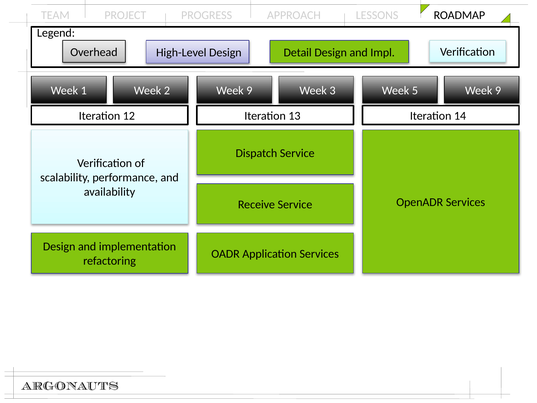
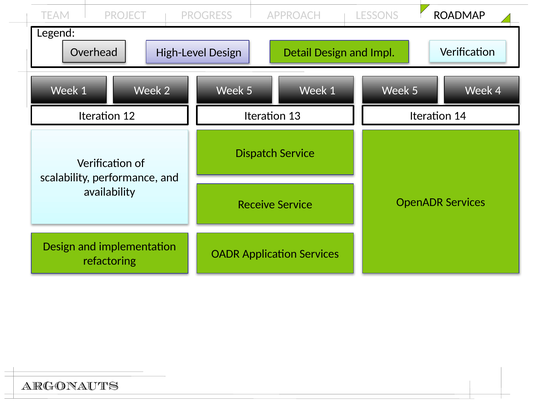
9: 9 -> 5 (249, 90)
3: 3 -> 1 (333, 90)
5 Week 9: 9 -> 4 (498, 90)
